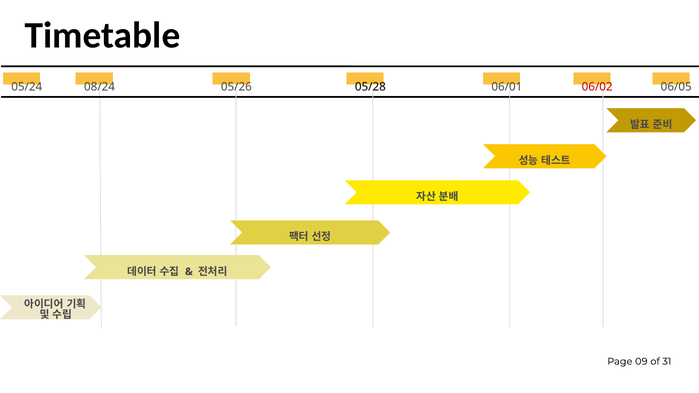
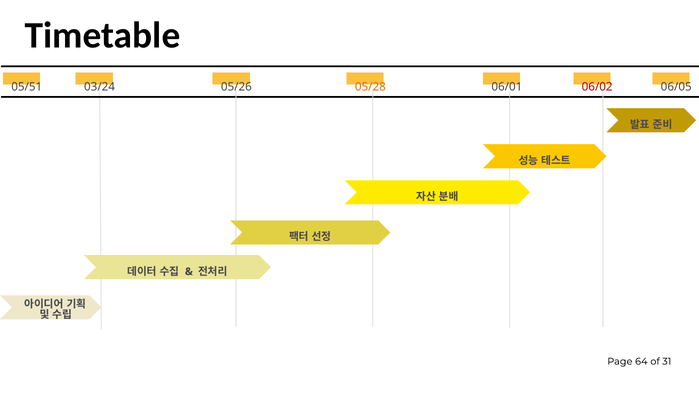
05/24: 05/24 -> 05/51 (27, 87)
08/24: 08/24 -> 03/24 (100, 87)
05/28 colour: black -> orange (370, 87)
09: 09 -> 64 (641, 362)
